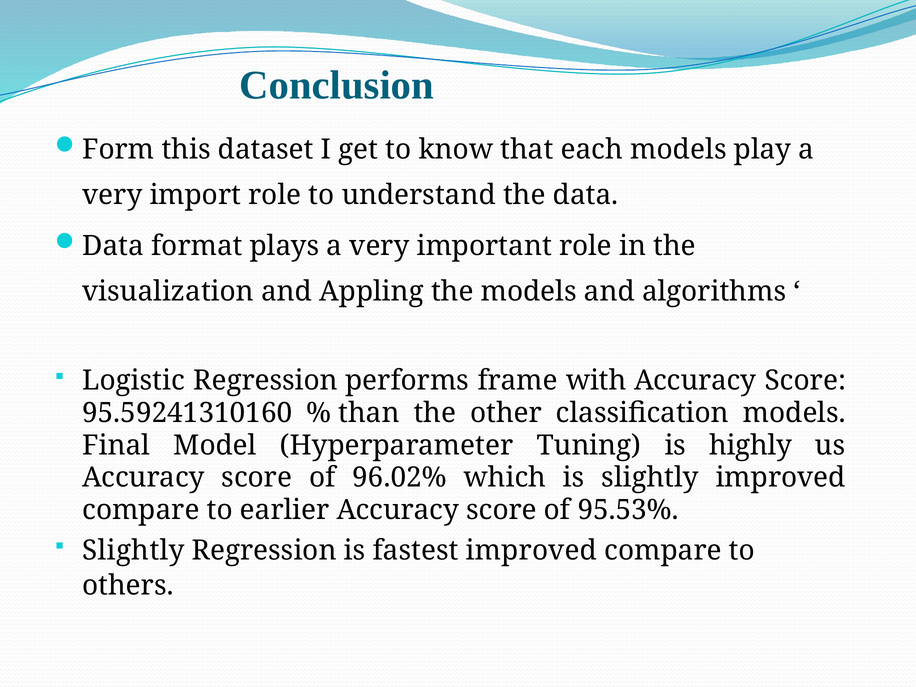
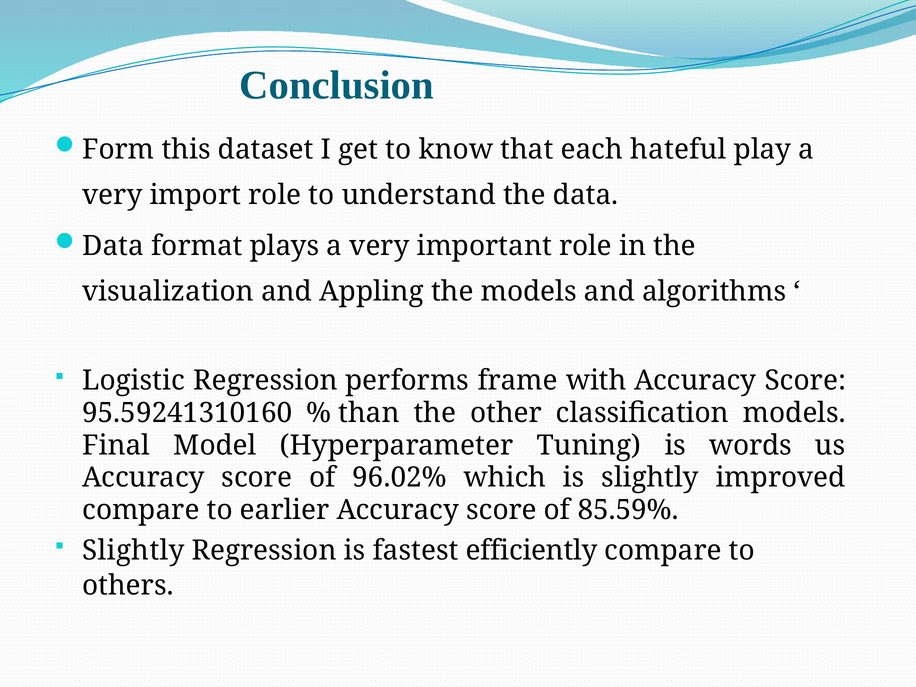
each models: models -> hateful (678, 149)
highly: highly -> words (751, 445)
95.53%: 95.53% -> 85.59% (628, 510)
fastest improved: improved -> efficiently (532, 551)
